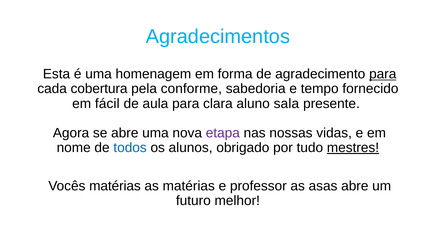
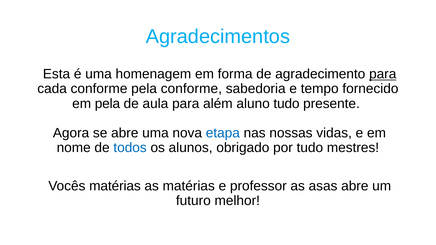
cada cobertura: cobertura -> conforme (99, 89)
em fácil: fácil -> pela (107, 104)
clara: clara -> além (218, 104)
aluno sala: sala -> tudo (287, 104)
etapa colour: purple -> blue (223, 133)
mestres underline: present -> none (353, 148)
